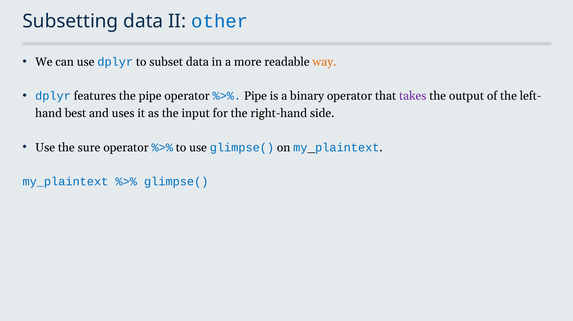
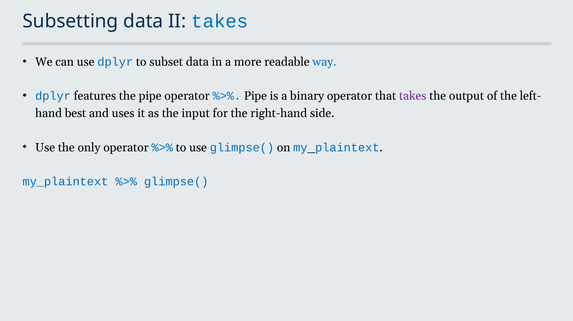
II other: other -> takes (220, 21)
way colour: orange -> blue (324, 62)
sure: sure -> only (89, 147)
